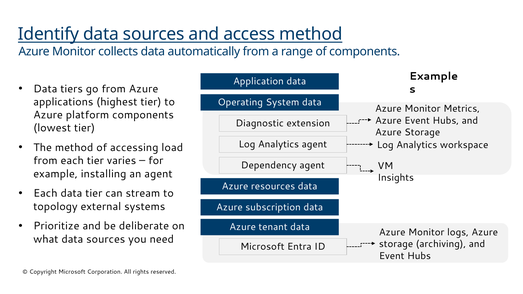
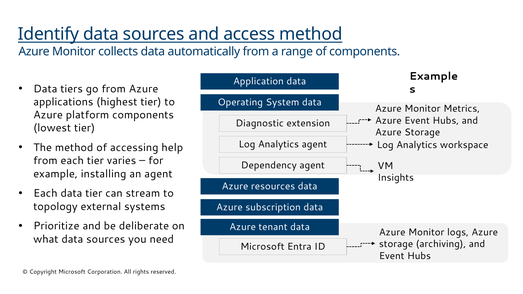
load: load -> help (172, 148)
